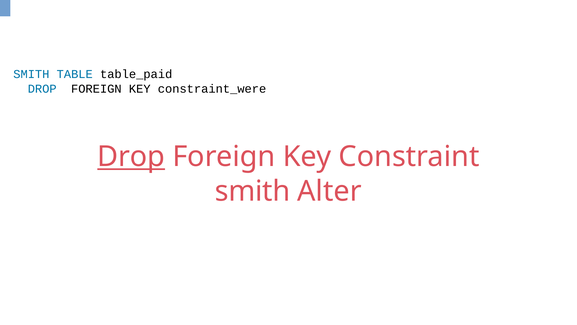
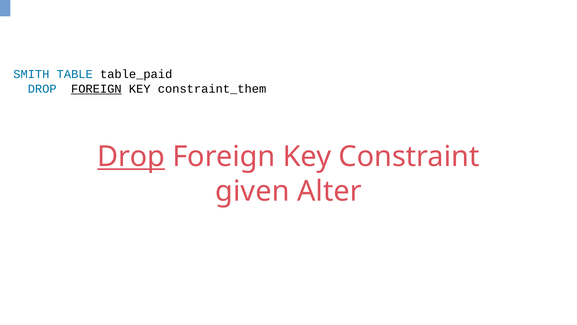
FOREIGN underline: none -> present (96, 89)
constraint_were: constraint_were -> constraint_them (212, 89)
smith: smith -> given (252, 191)
